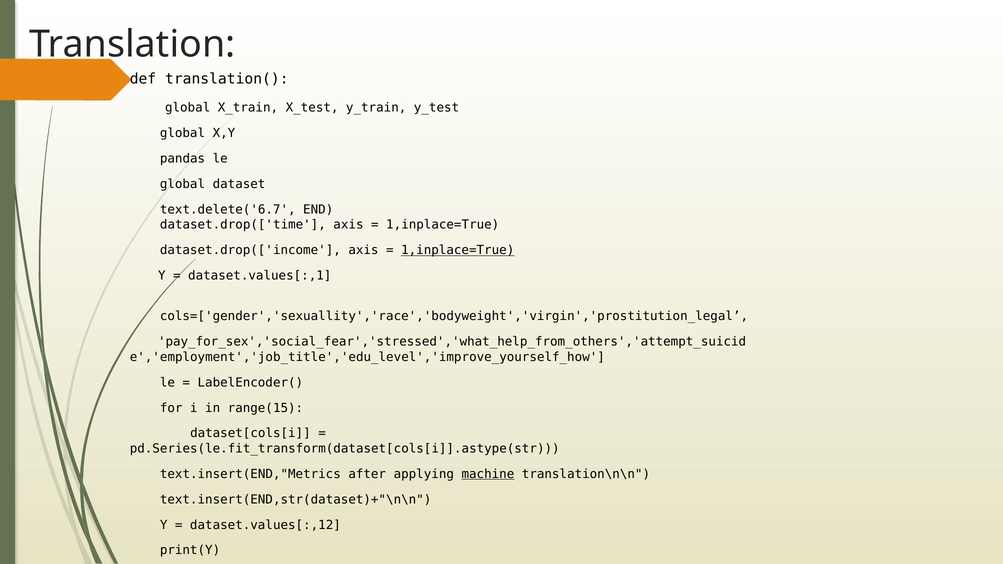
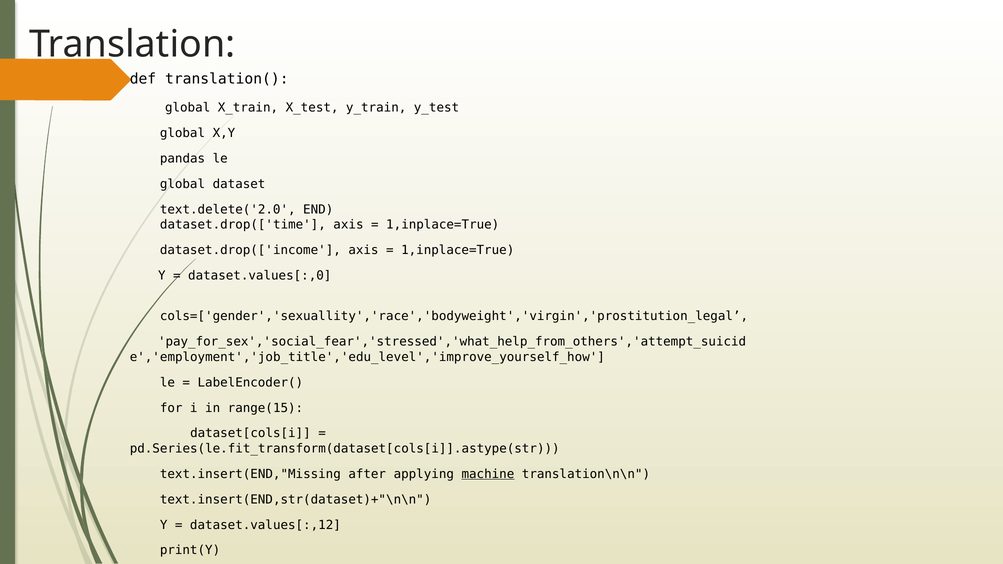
text.delete('6.7: text.delete('6.7 -> text.delete('2.0 (228, 210)
1,inplace=True underline: present -> none (458, 250)
dataset.values[:,1: dataset.values[:,1 -> dataset.values[:,0 (260, 276)
text.insert(END,"Metrics: text.insert(END,"Metrics -> text.insert(END,"Missing (250, 474)
